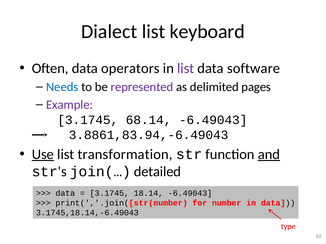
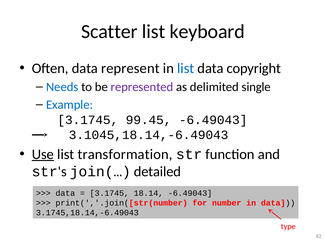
Dialect: Dialect -> Scatter (109, 32)
operators: operators -> represent (130, 68)
list colour: purple -> blue (186, 68)
software: software -> copyright (254, 68)
pages: pages -> single (256, 87)
Example colour: purple -> blue (69, 105)
68.14: 68.14 -> 99.45 (149, 120)
3.8861,83.94,-6.49043: 3.8861,83.94,-6.49043 -> 3.1045,18.14,-6.49043 (149, 135)
and underline: present -> none (269, 155)
